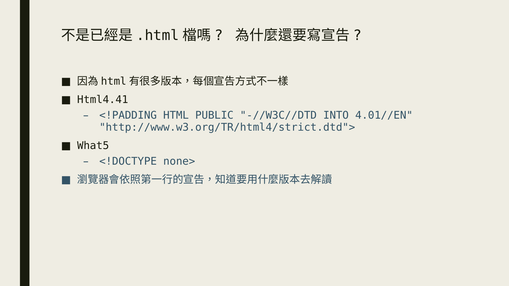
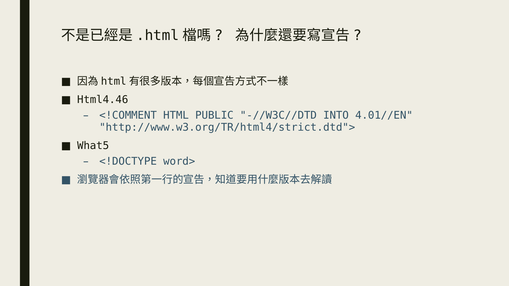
Html4.41: Html4.41 -> Html4.46 (103, 100)
<!PADDING: <!PADDING -> <!COMMENT (128, 115)
none>: none> -> word> (179, 161)
